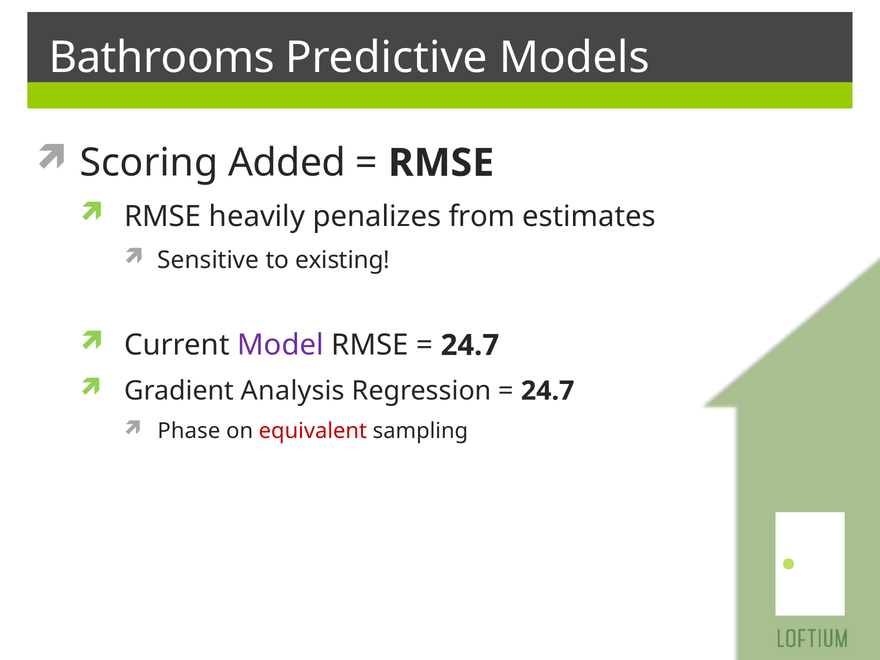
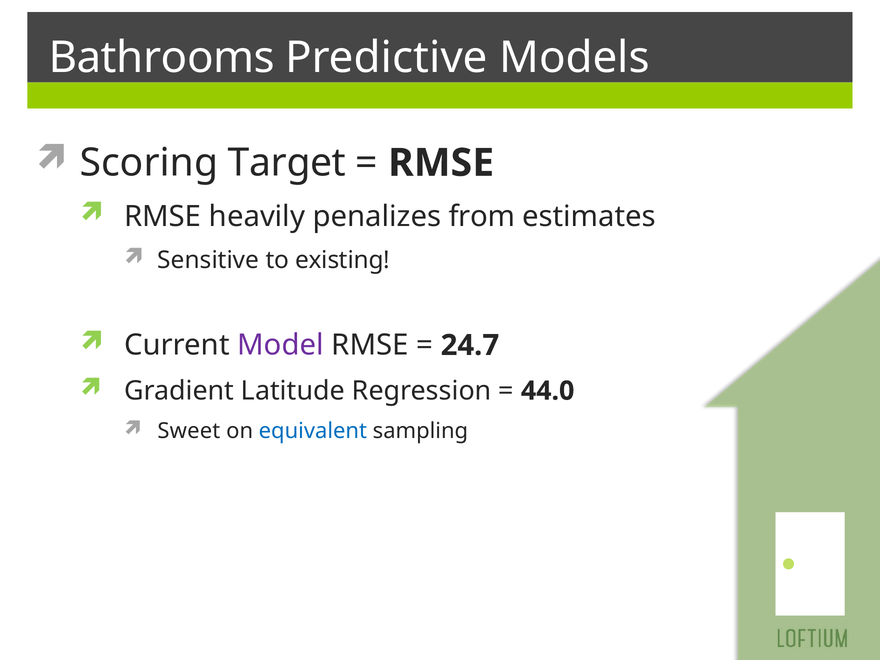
Added: Added -> Target (287, 163)
Analysis: Analysis -> Latitude (293, 391)
24.7: 24.7 -> 44.0 (548, 391)
Phase: Phase -> Sweet (189, 431)
equivalent colour: red -> blue (313, 431)
